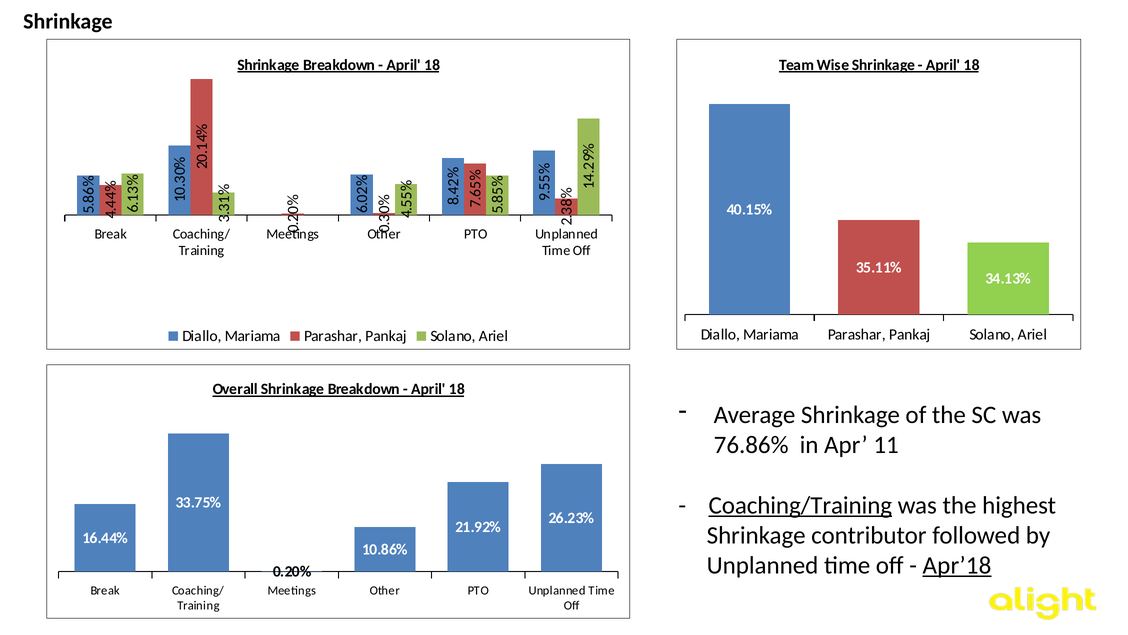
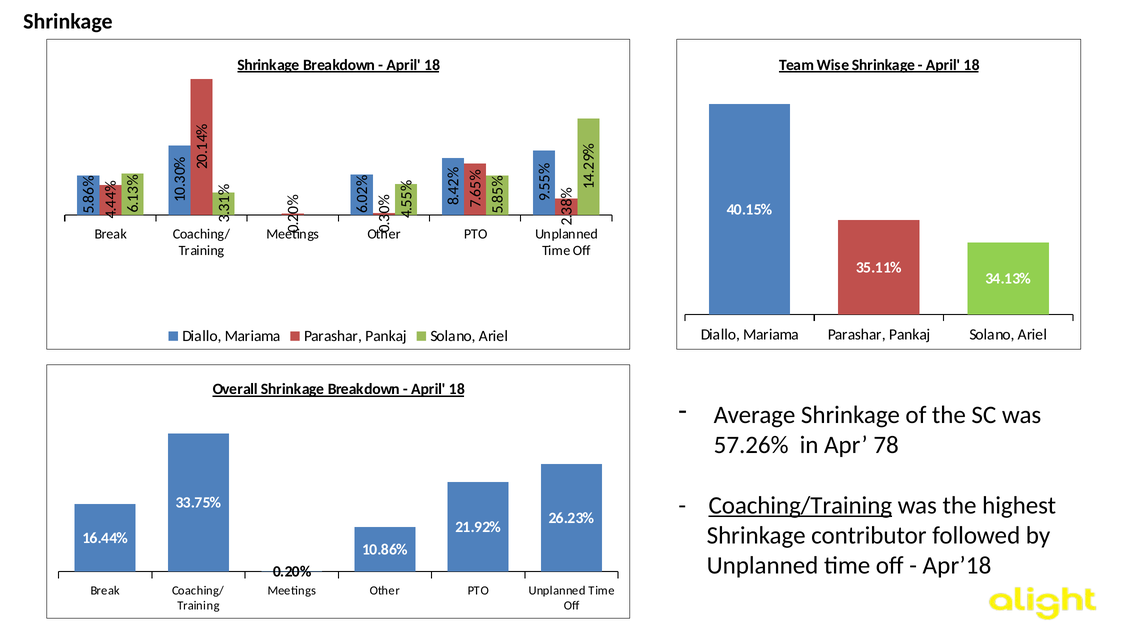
76.86%: 76.86% -> 57.26% (751, 445)
11: 11 -> 78 (886, 445)
Apr’18 underline: present -> none (957, 565)
